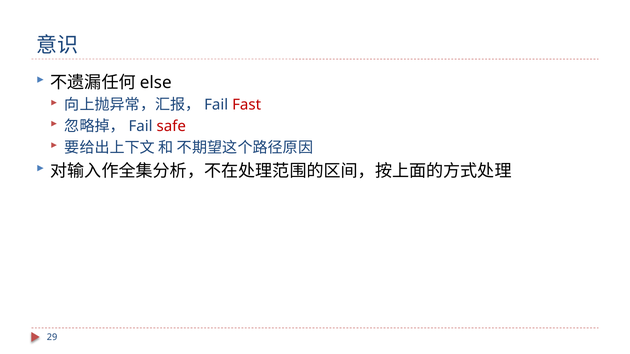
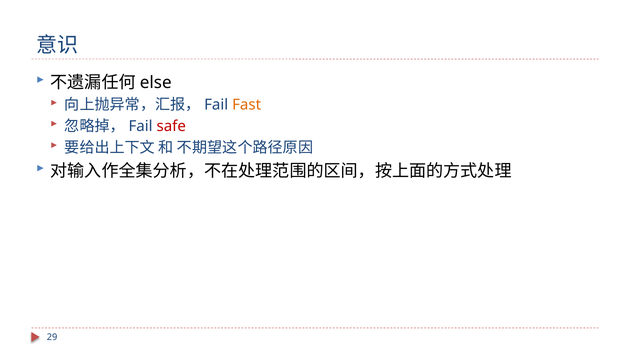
Fast colour: red -> orange (247, 105)
